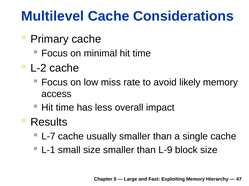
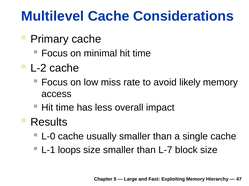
L-7: L-7 -> L-0 (48, 137)
small: small -> loops (69, 150)
L-9: L-9 -> L-7 (165, 150)
